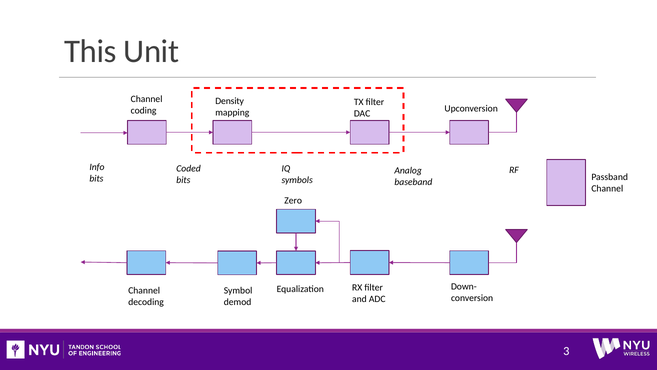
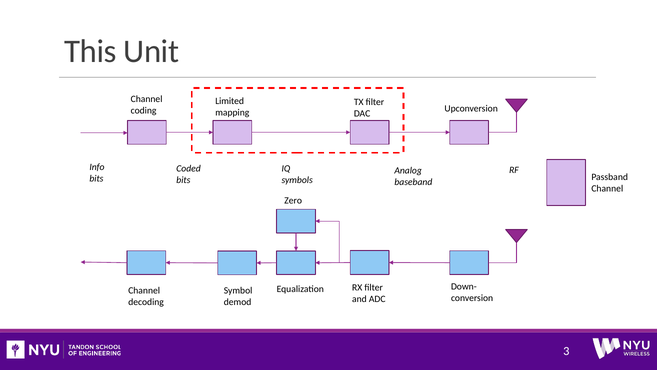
Density: Density -> Limited (230, 101)
